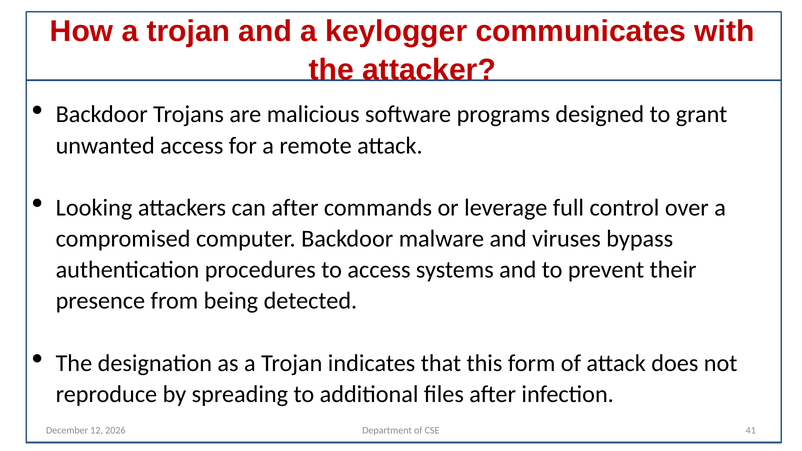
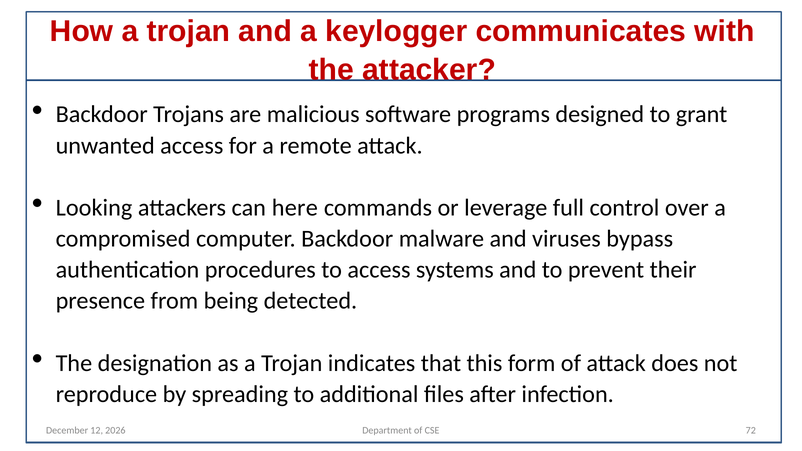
can after: after -> here (295, 208)
41: 41 -> 72 (751, 431)
